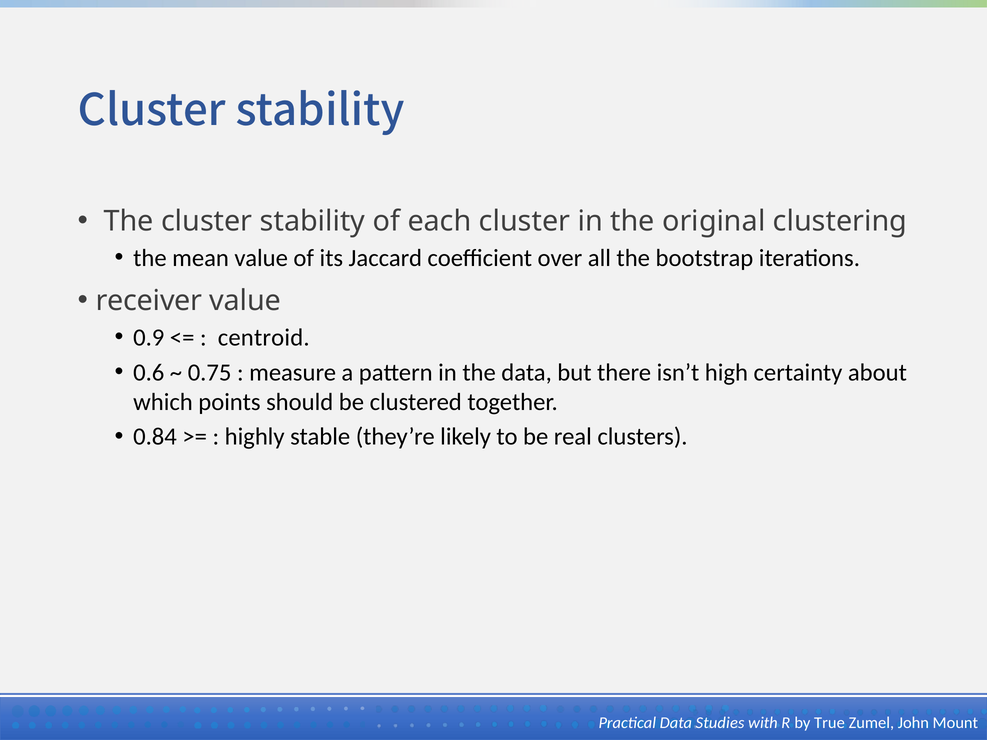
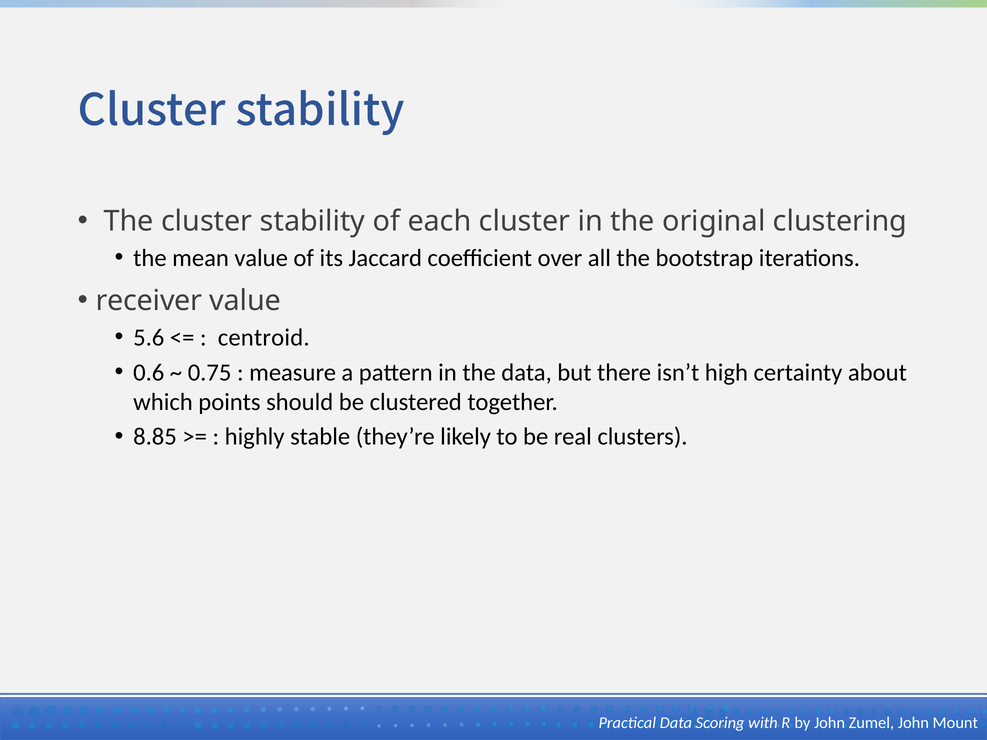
0.9: 0.9 -> 5.6 (149, 338)
0.84: 0.84 -> 8.85 (155, 437)
Studies: Studies -> Scoring (720, 723)
by True: True -> John (830, 723)
